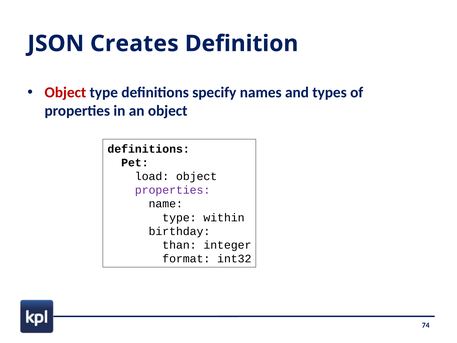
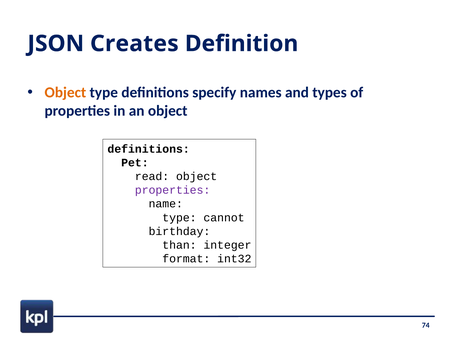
Object colour: red -> orange (65, 92)
load: load -> read (152, 176)
within: within -> cannot (224, 217)
